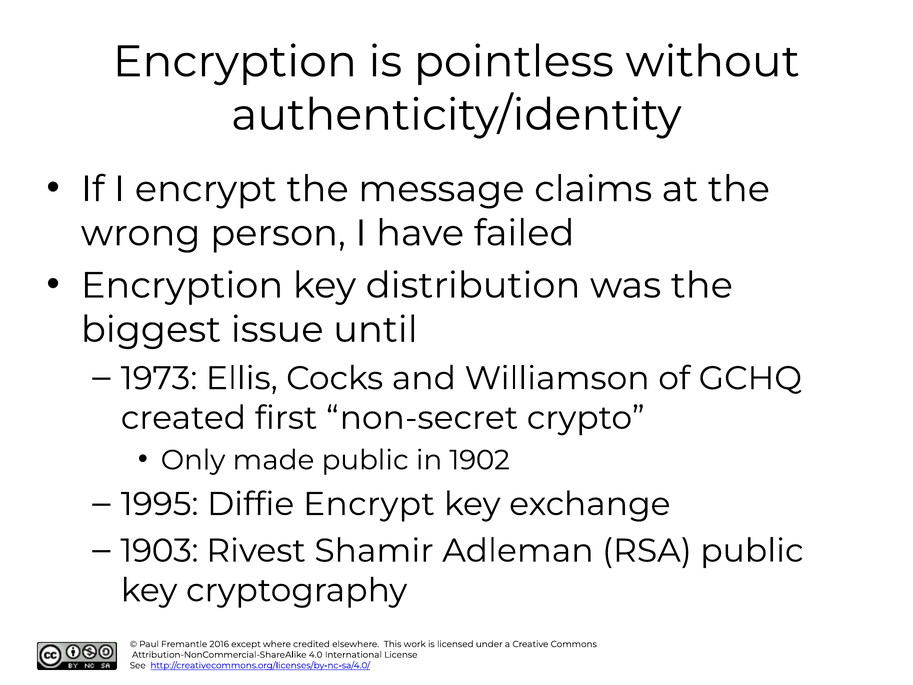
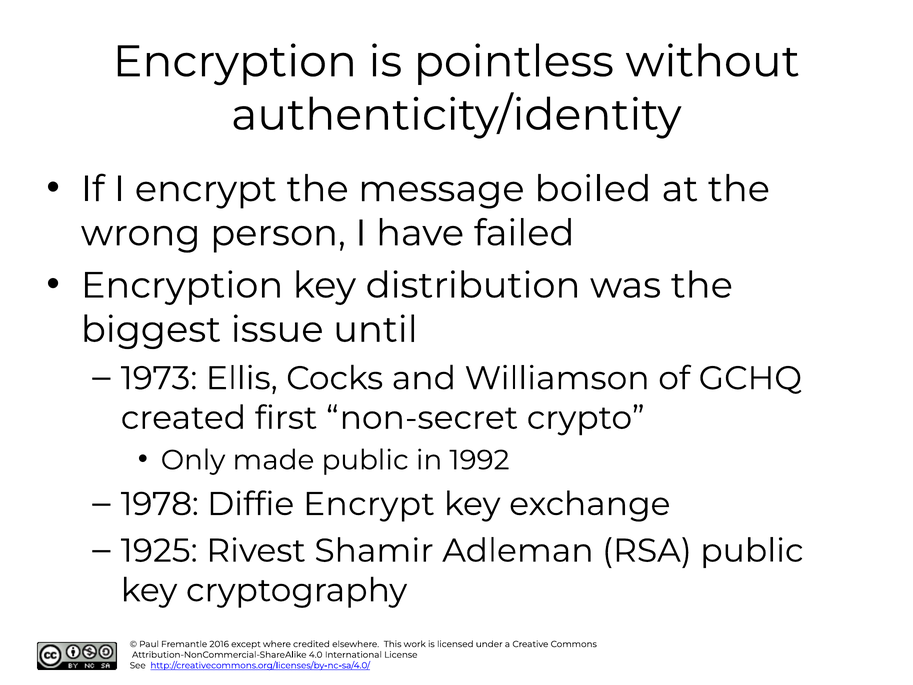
claims: claims -> boiled (593, 189)
1902: 1902 -> 1992 (479, 460)
1995: 1995 -> 1978 (160, 504)
1903: 1903 -> 1925 (159, 551)
